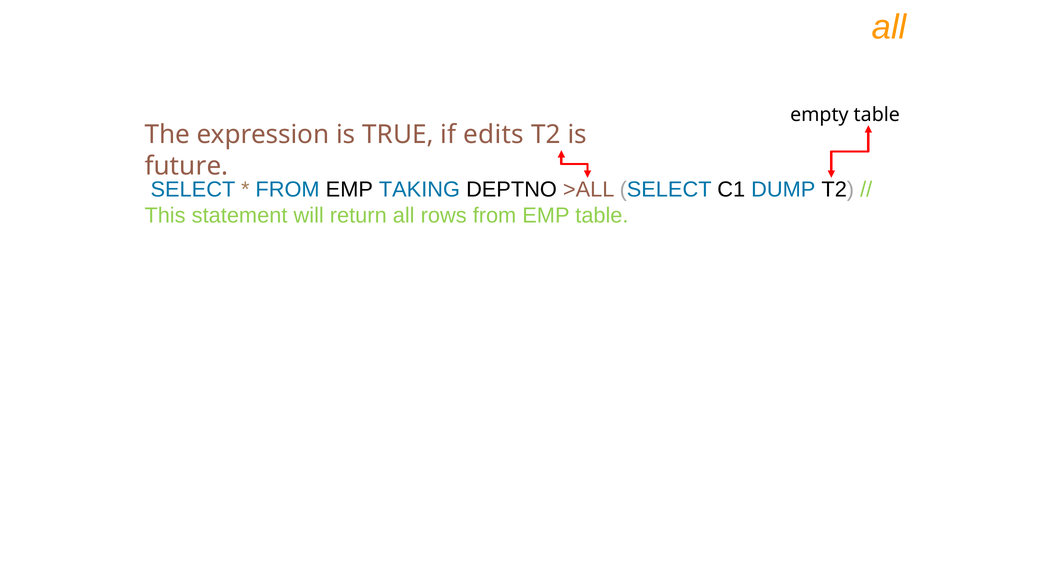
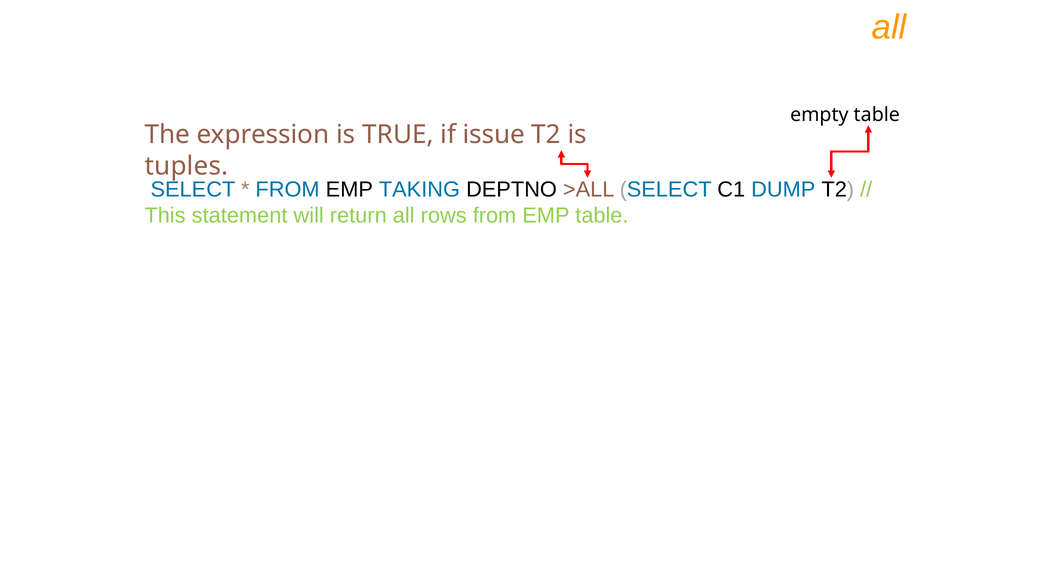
edits: edits -> issue (494, 135)
future: future -> tuples (186, 166)
